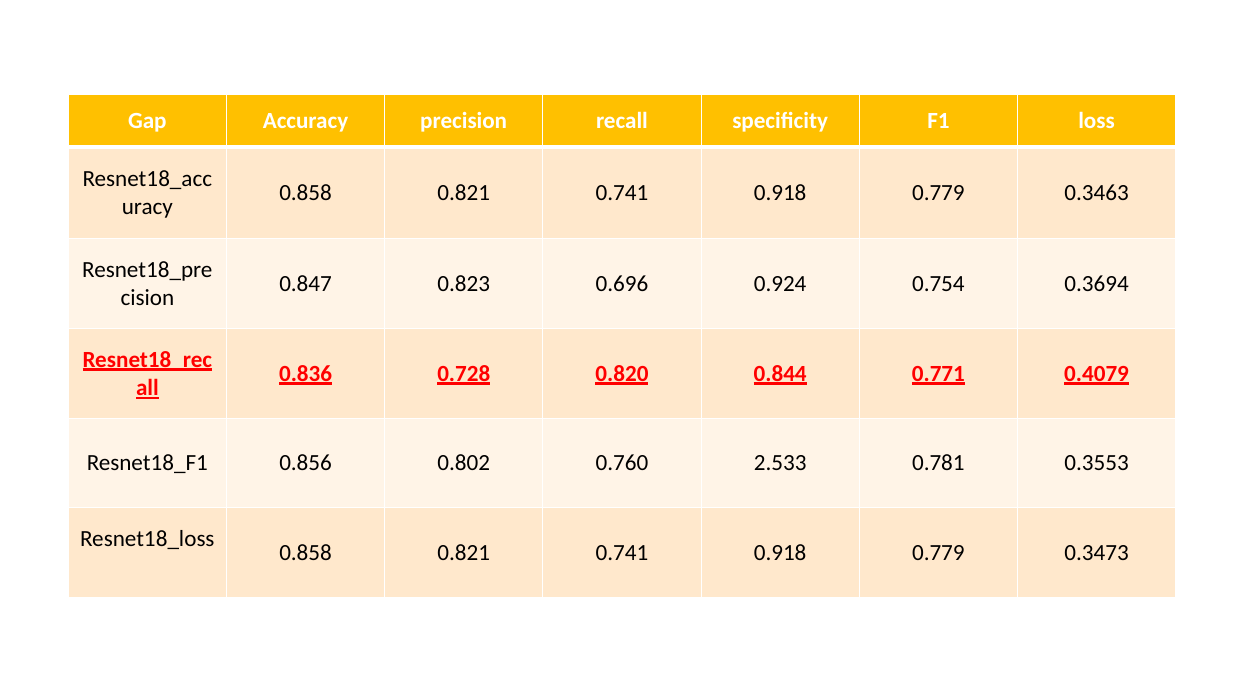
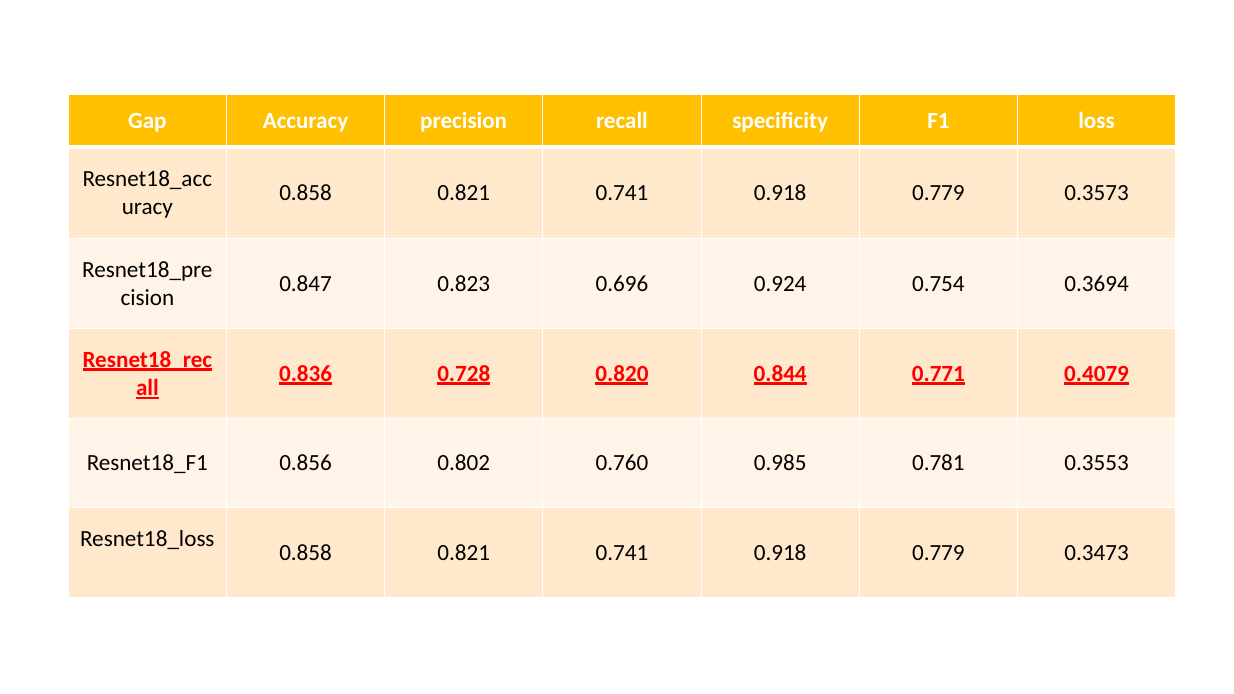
0.3463: 0.3463 -> 0.3573 (1097, 193)
2.533: 2.533 -> 0.985 (780, 463)
